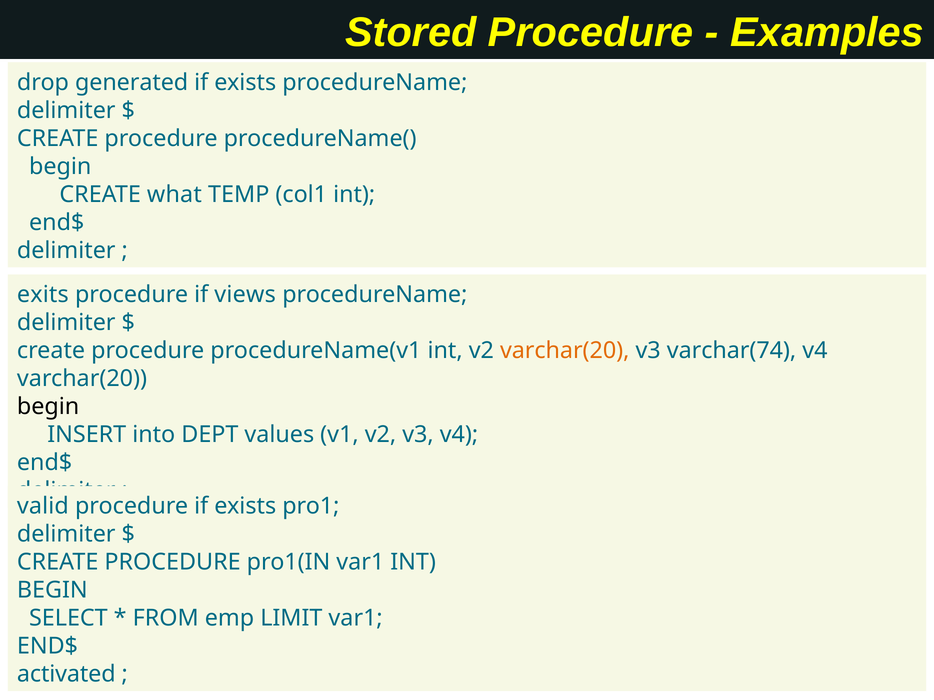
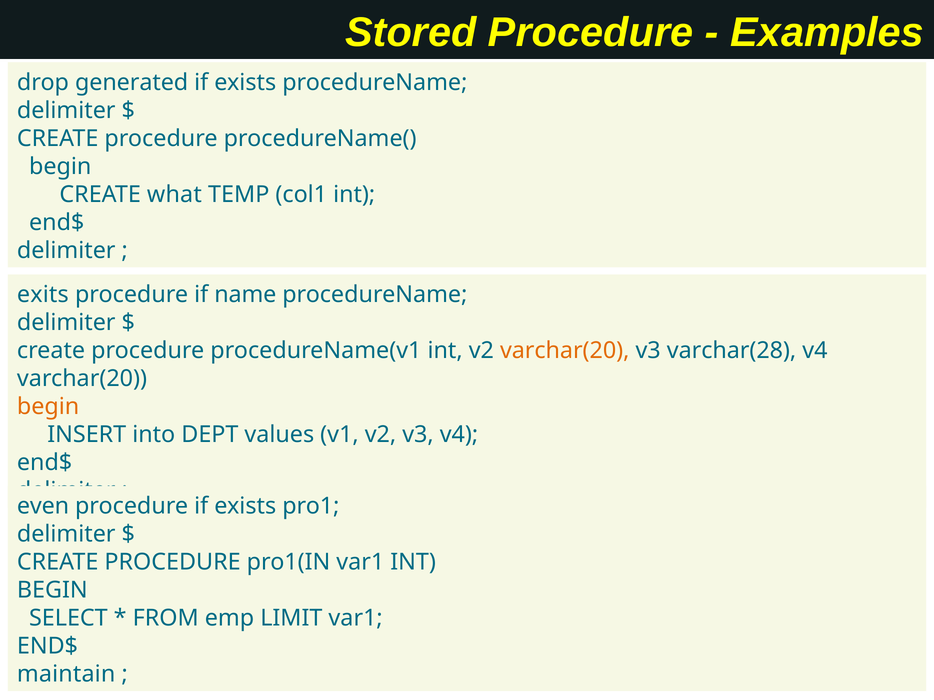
views: views -> name (245, 295)
varchar(74: varchar(74 -> varchar(28 (732, 351)
begin colour: black -> orange (48, 407)
valid: valid -> even (43, 507)
activated: activated -> maintain (66, 675)
